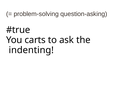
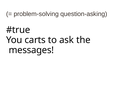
indenting: indenting -> messages (31, 50)
